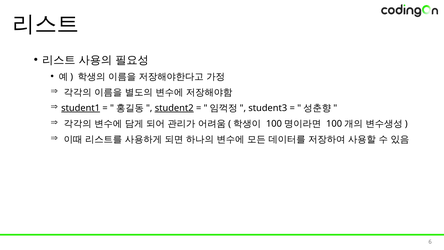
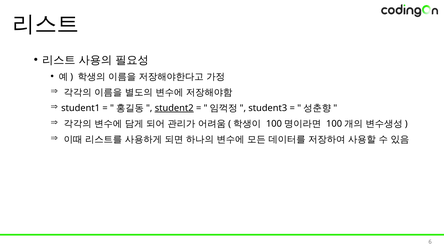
student1 underline: present -> none (81, 108)
